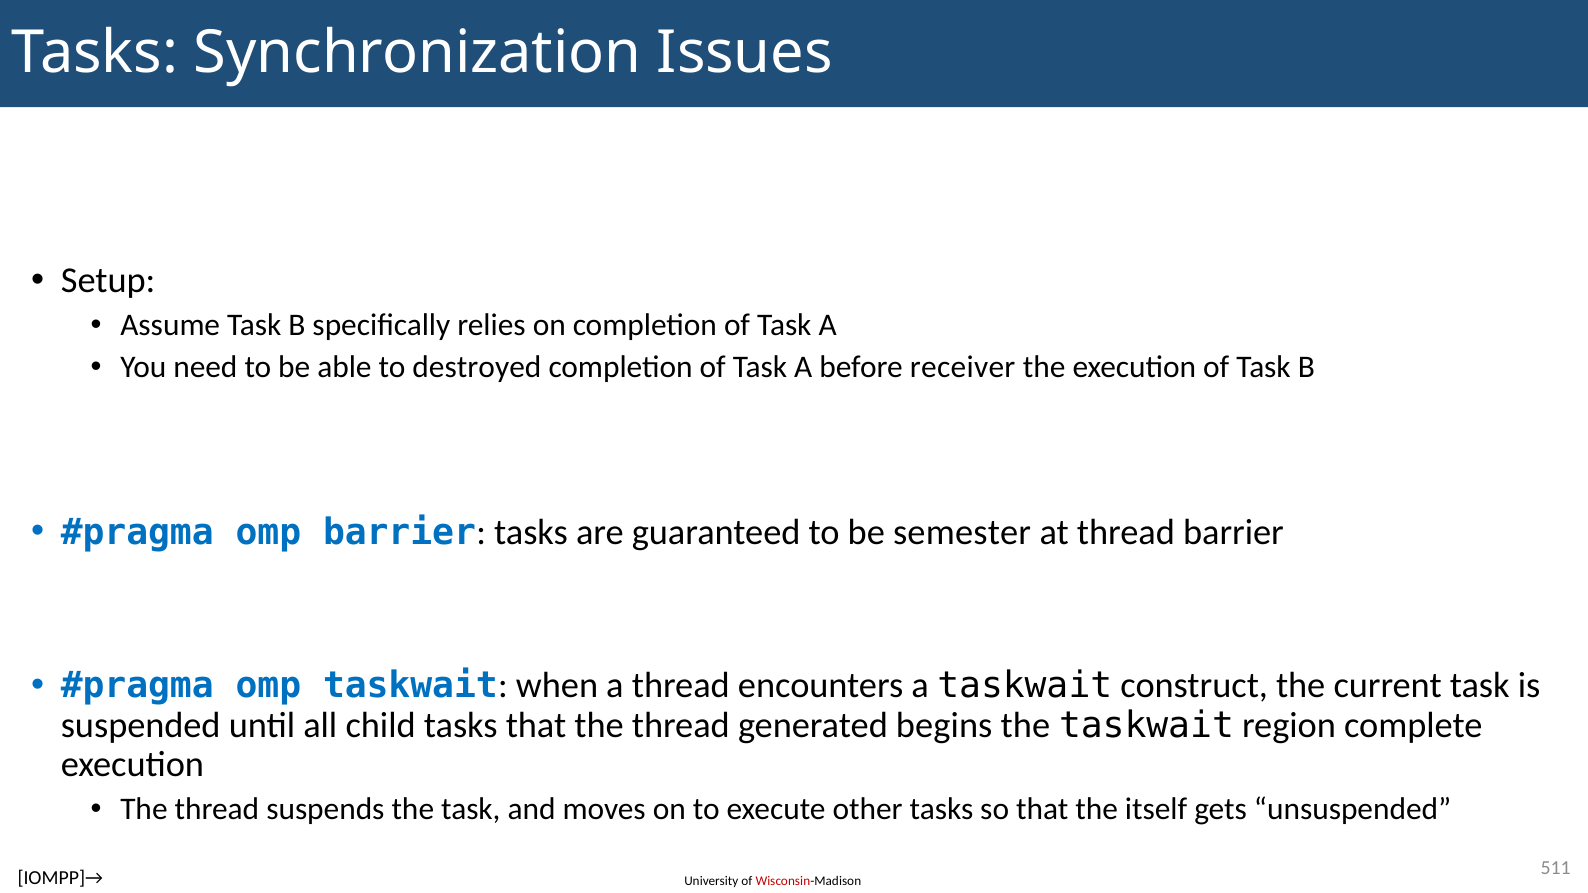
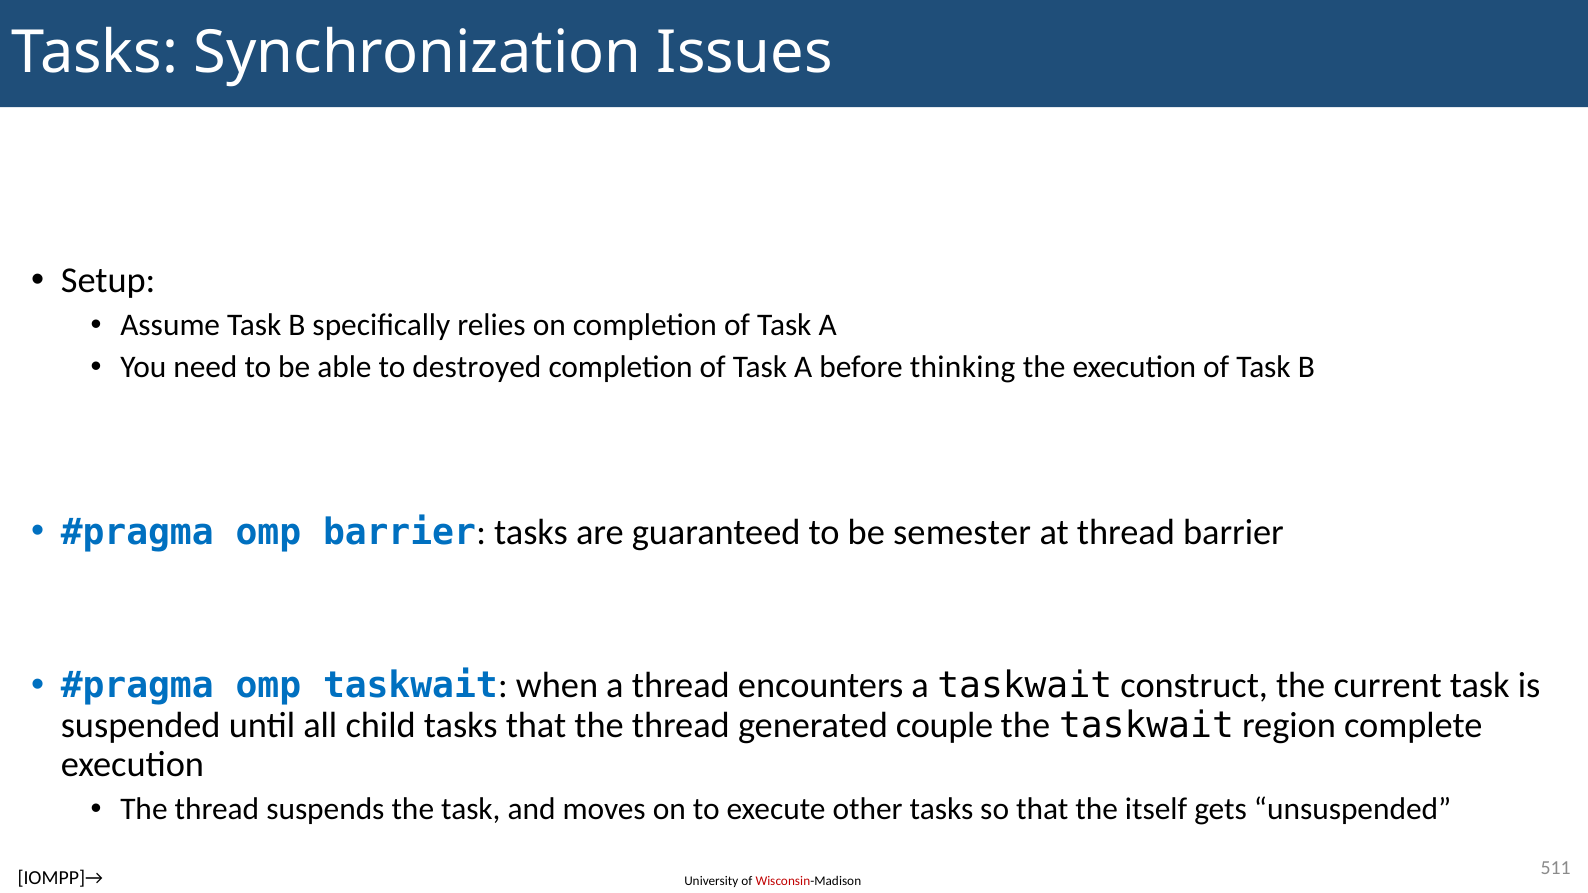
receiver: receiver -> thinking (963, 367)
begins: begins -> couple (944, 725)
